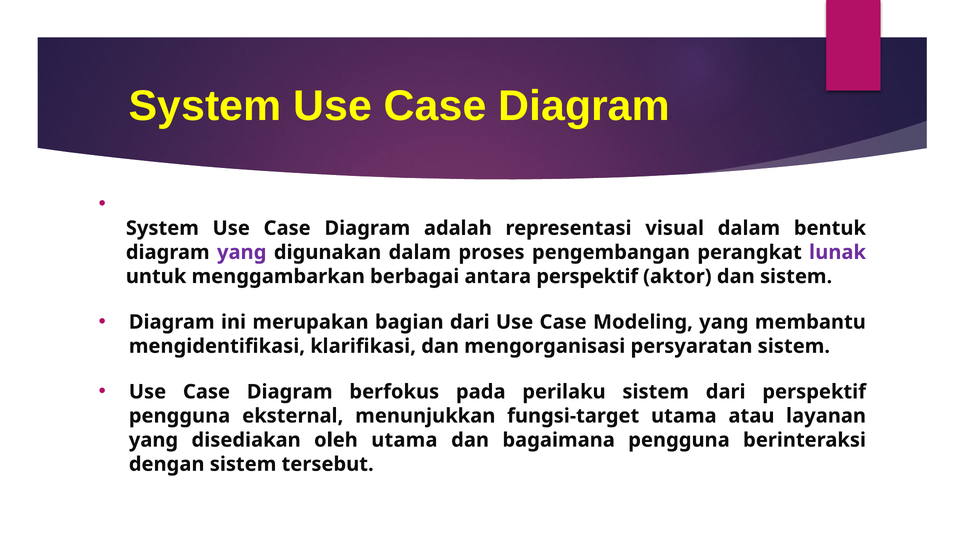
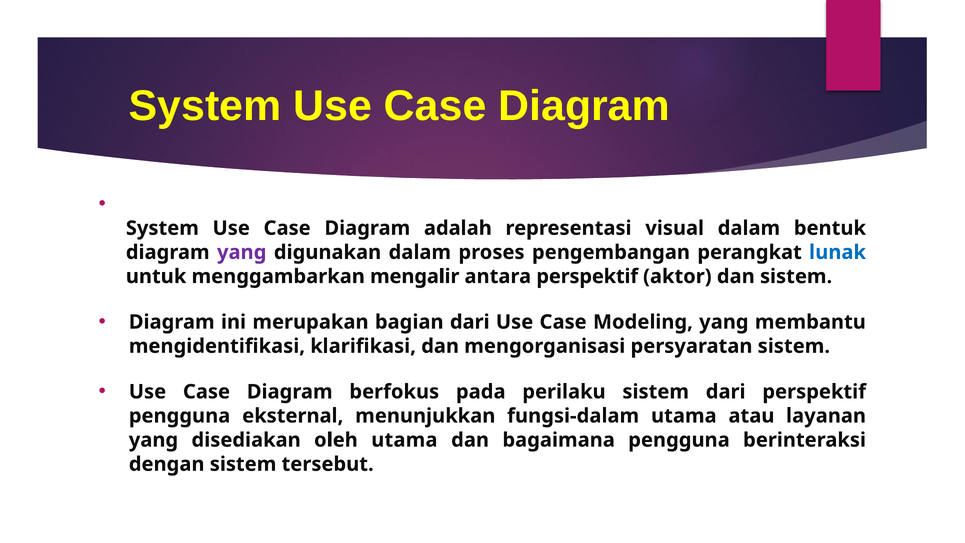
lunak colour: purple -> blue (838, 252)
berbagai: berbagai -> mengalir (415, 276)
fungsi-target: fungsi-target -> fungsi-dalam (573, 416)
